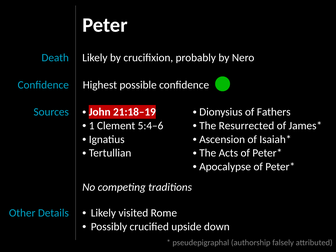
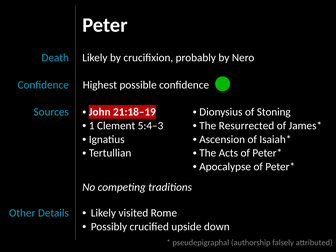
Fathers: Fathers -> Stoning (274, 112)
5:4–6: 5:4–6 -> 5:4–3 (151, 126)
